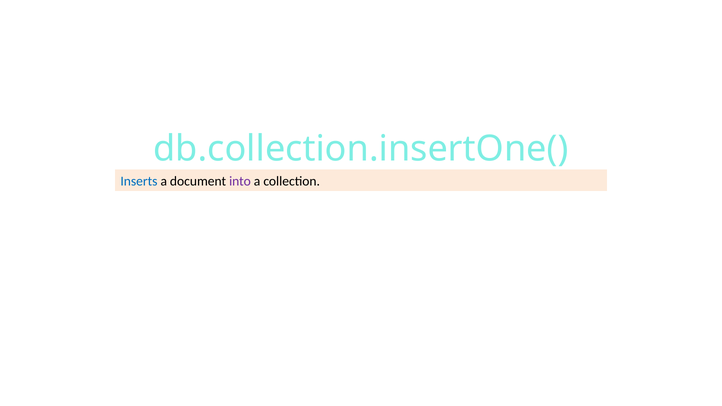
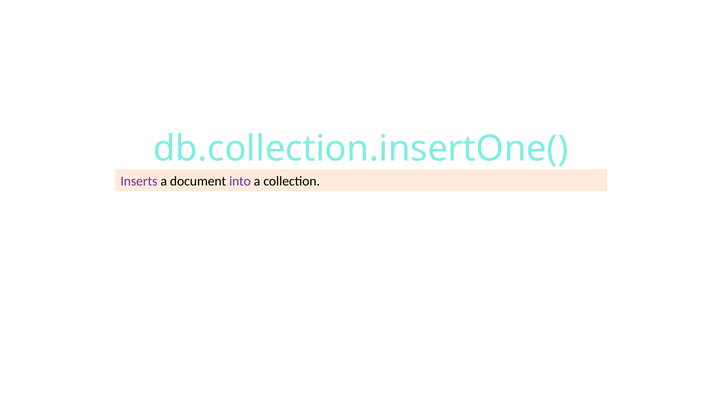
Inserts colour: blue -> purple (139, 181)
